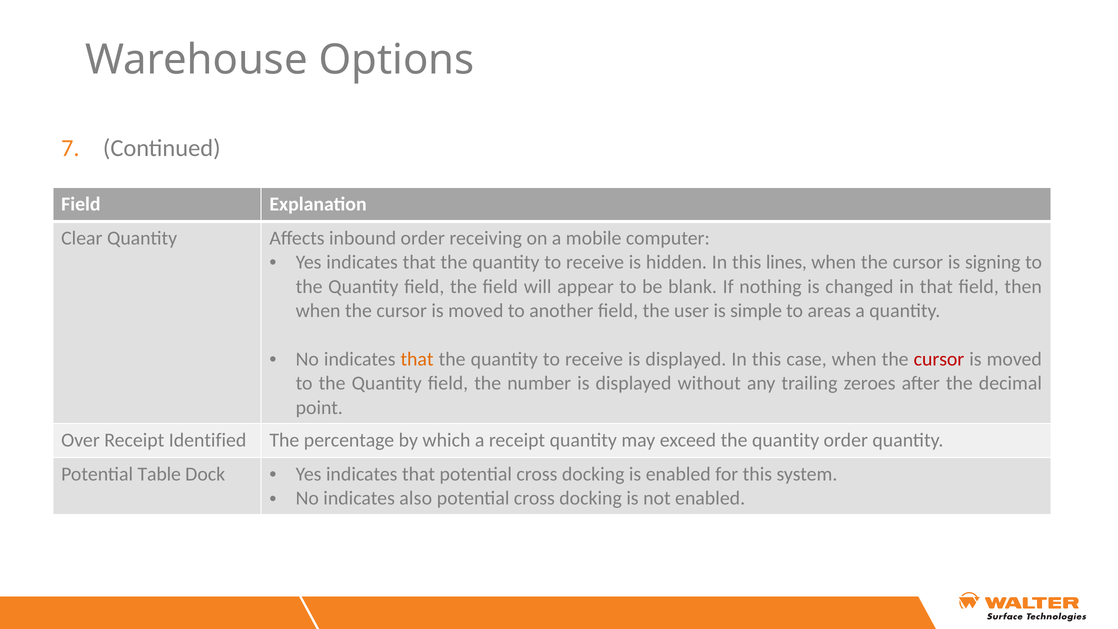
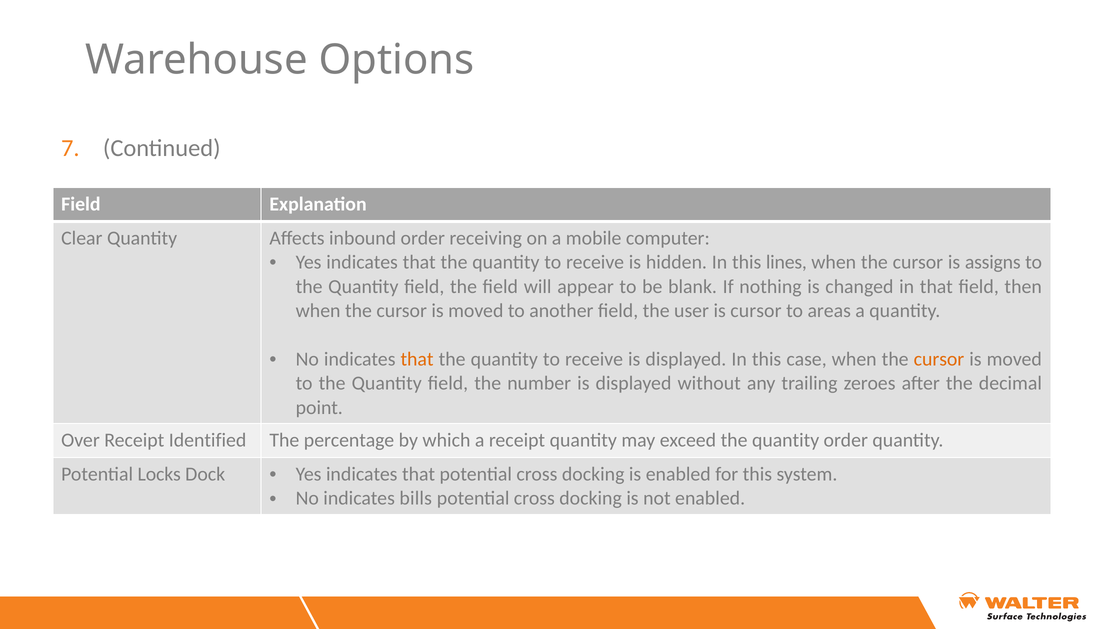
signing: signing -> assigns (993, 262)
is simple: simple -> cursor (756, 311)
cursor colour: red -> orange (939, 359)
Table: Table -> Locks (159, 474)
also: also -> bills (416, 498)
